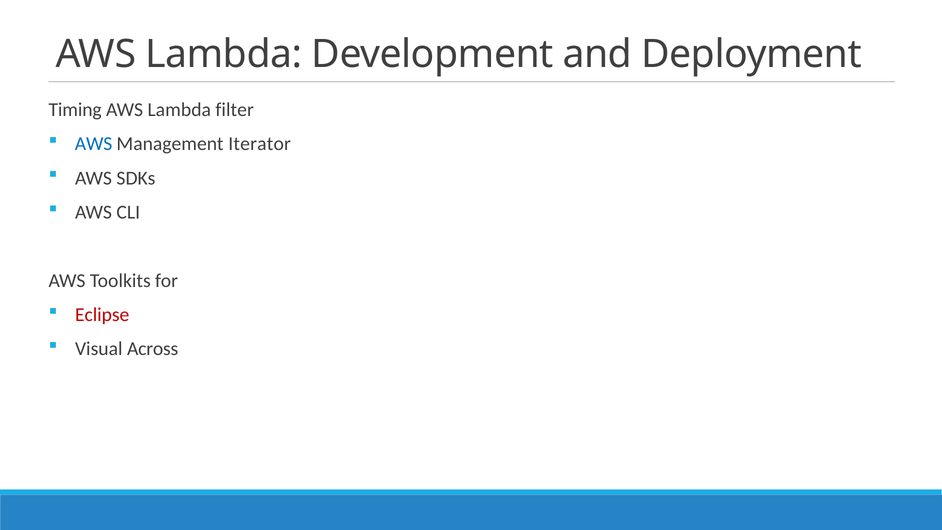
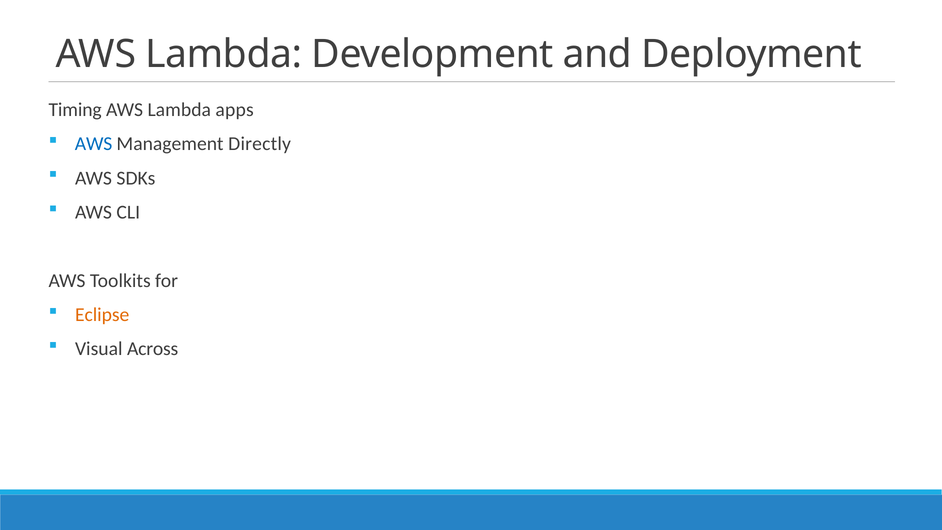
filter: filter -> apps (235, 110)
Iterator: Iterator -> Directly (260, 144)
Eclipse colour: red -> orange (102, 315)
